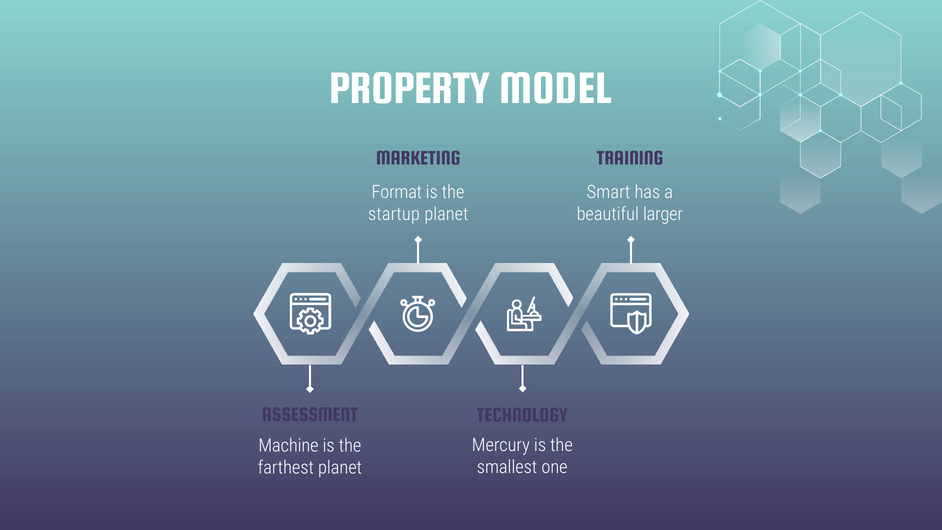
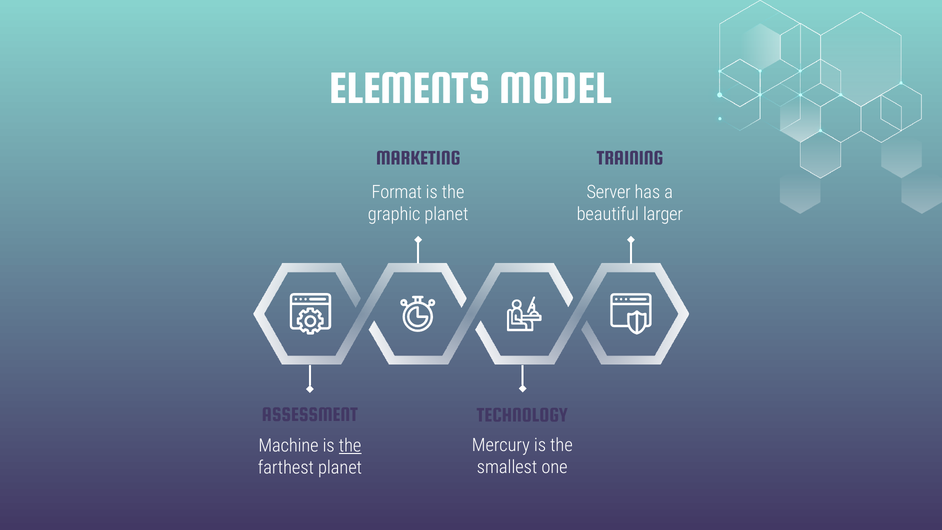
PROPERTY: PROPERTY -> ELEMENTS (410, 88)
Smart: Smart -> Server (609, 192)
startup: startup -> graphic (394, 214)
the underline: none -> present (350, 445)
